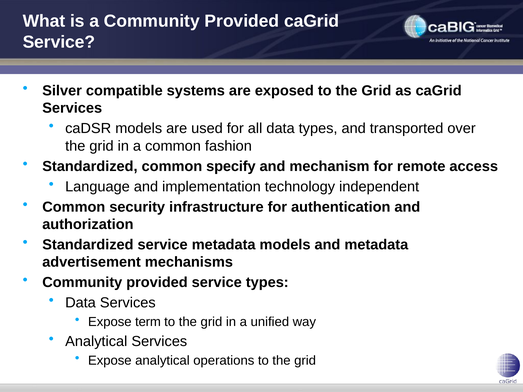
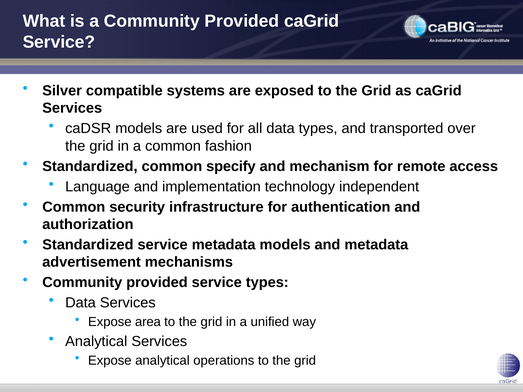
term: term -> area (148, 322)
